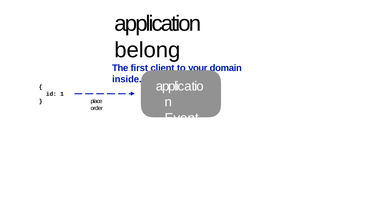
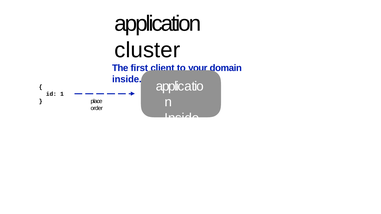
belong: belong -> cluster (147, 50)
Event: Event -> Inside (182, 118)
